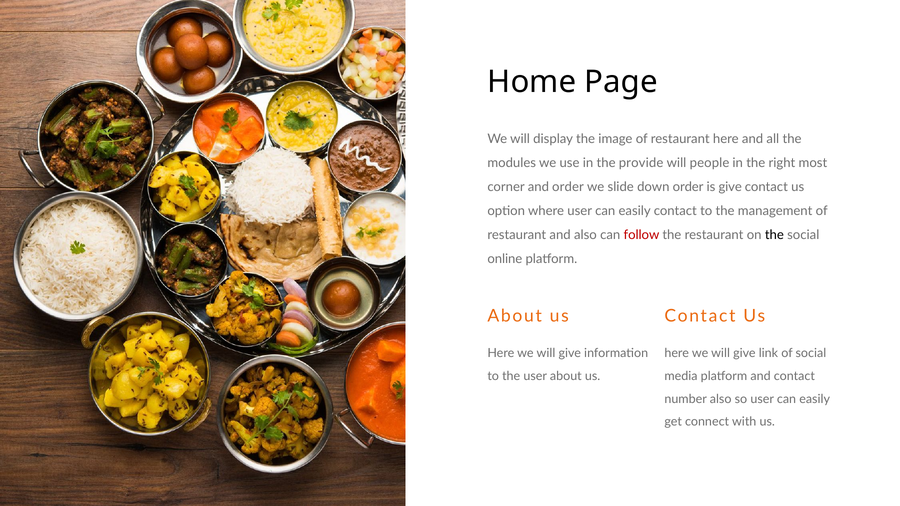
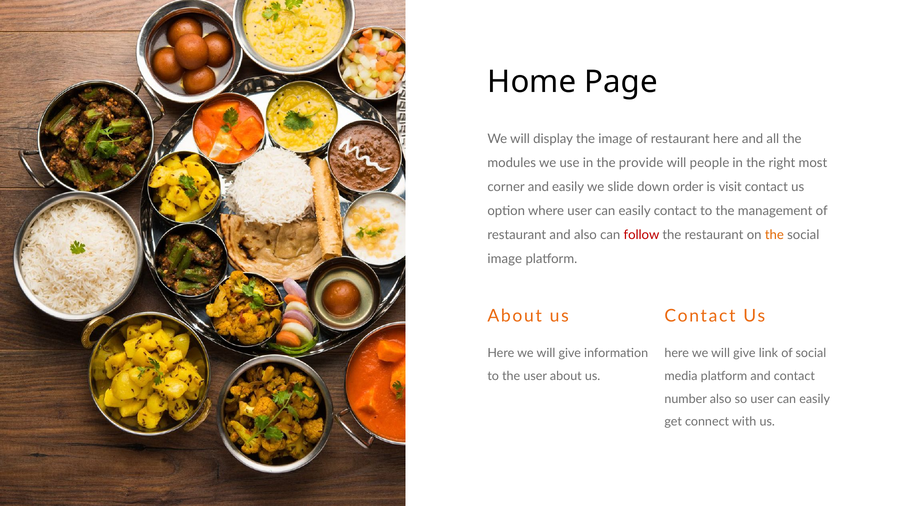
and order: order -> easily (568, 187)
is give: give -> visit (730, 187)
the colour: black -> orange (774, 235)
online: online -> image (505, 259)
